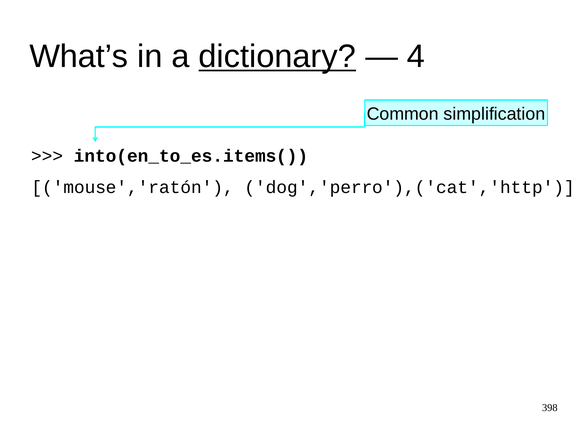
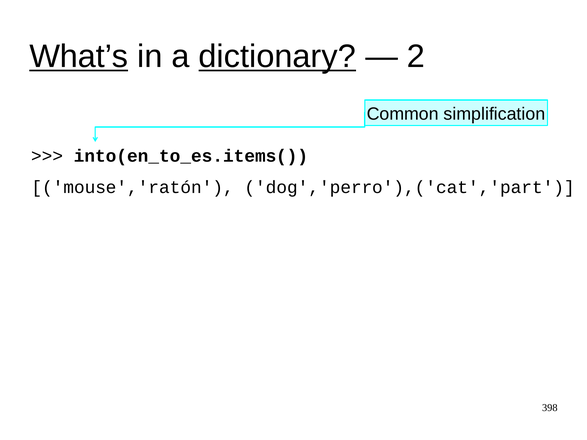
What’s underline: none -> present (79, 57)
4: 4 -> 2 (416, 57)
dog','perro'),('cat','http: dog','perro'),('cat','http -> dog','perro'),('cat','part (410, 187)
